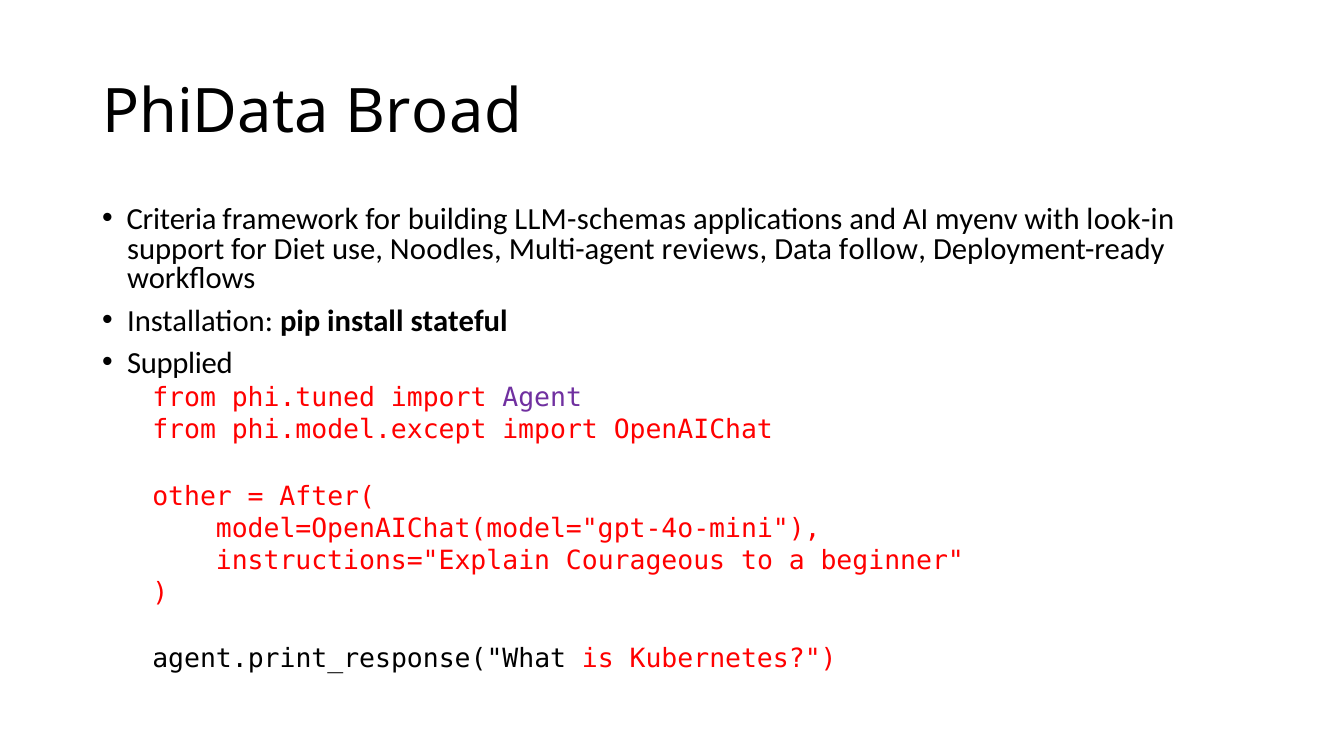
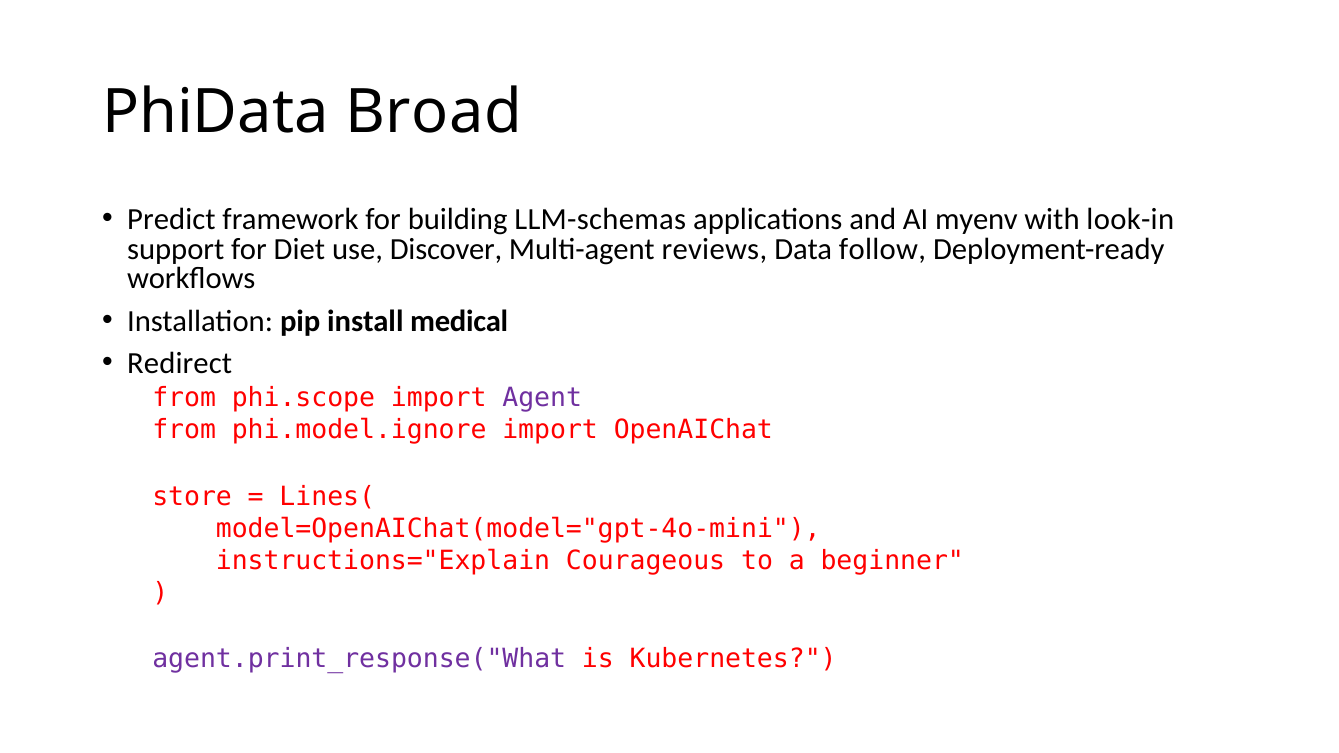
Criteria: Criteria -> Predict (171, 219)
Noodles: Noodles -> Discover (446, 249)
stateful: stateful -> medical (459, 321)
Supplied: Supplied -> Redirect (180, 364)
phi.tuned: phi.tuned -> phi.scope (303, 398)
phi.model.except: phi.model.except -> phi.model.ignore (359, 430)
other: other -> store (192, 497)
After(: After( -> Lines( (327, 497)
agent.print_response("What colour: black -> purple (359, 659)
